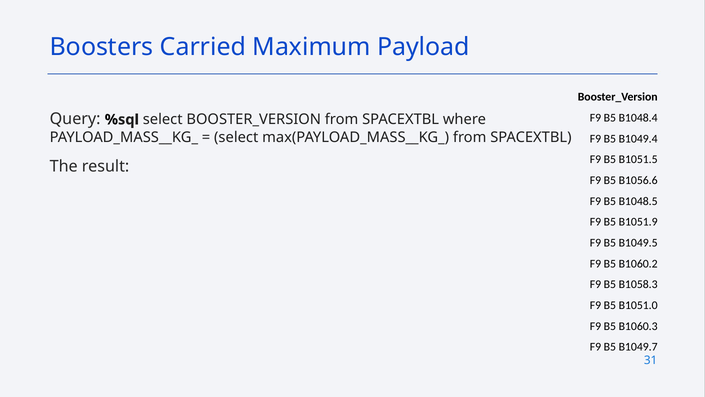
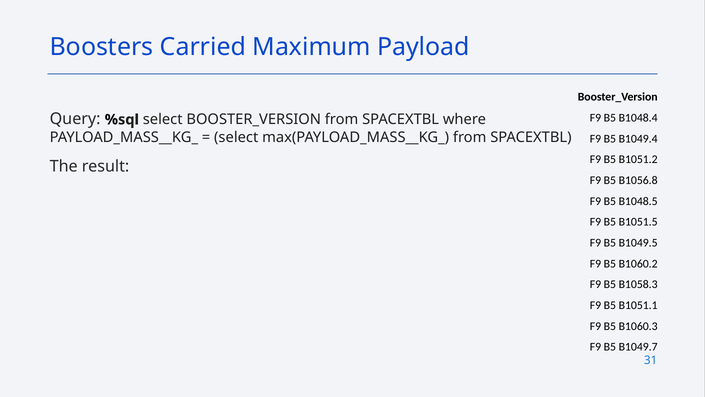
B1051.5: B1051.5 -> B1051.2 (638, 159)
B1056.6: B1056.6 -> B1056.8 (638, 180)
B1051.9: B1051.9 -> B1051.5 (638, 222)
B1051.0: B1051.0 -> B1051.1 (638, 305)
